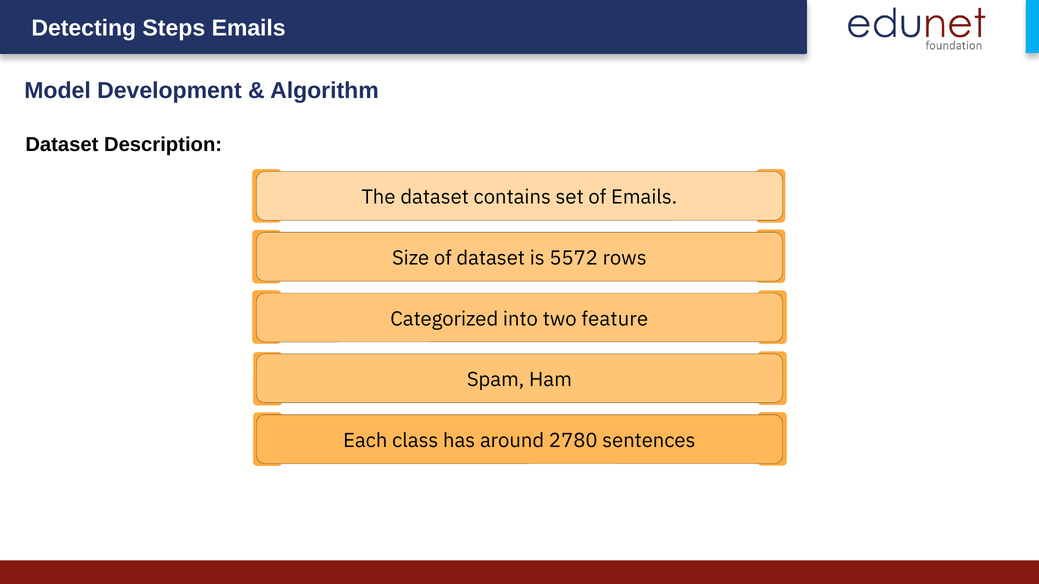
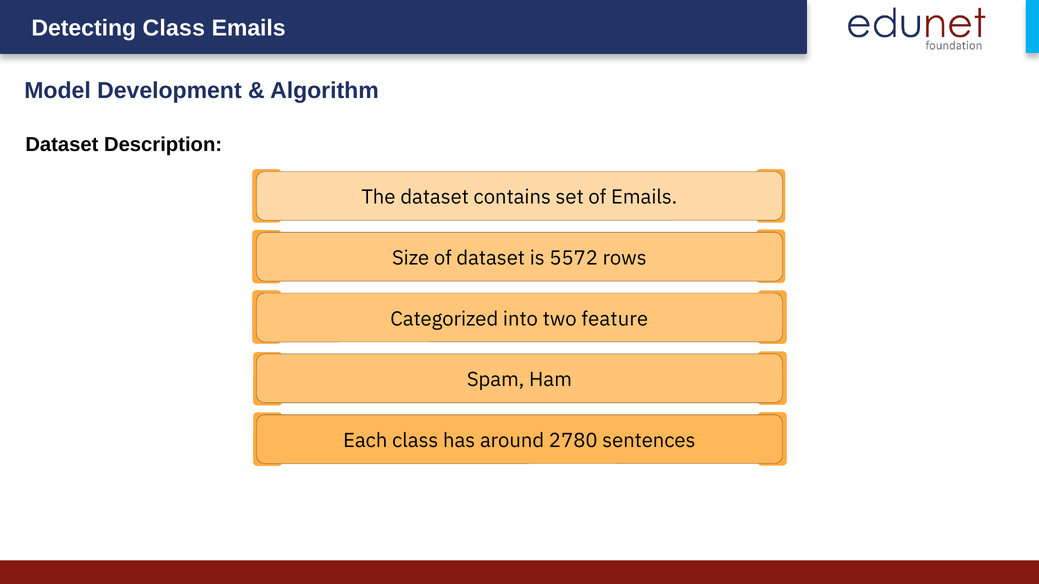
Steps: Steps -> Class (174, 28)
